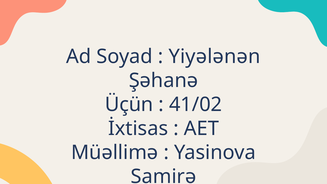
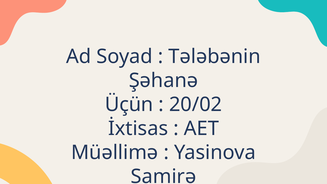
Yiyələnən: Yiyələnən -> Tələbənin (215, 57)
41/02: 41/02 -> 20/02 (196, 104)
